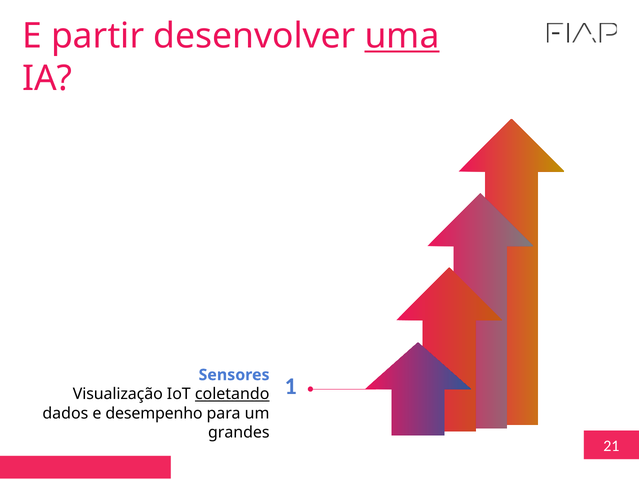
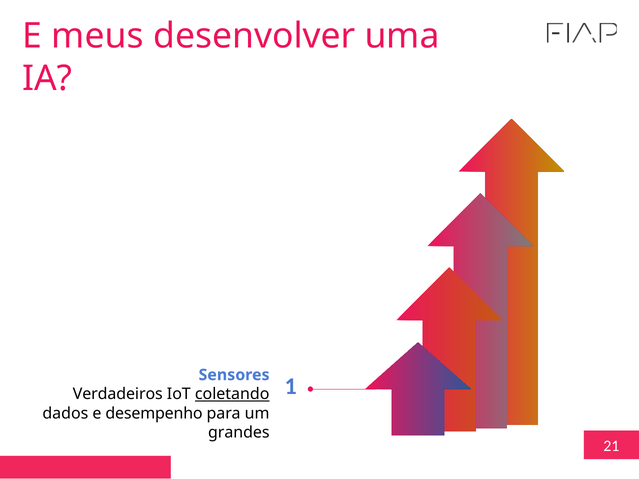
partir: partir -> meus (98, 36)
uma underline: present -> none (402, 36)
Visualização: Visualização -> Verdadeiros (118, 394)
